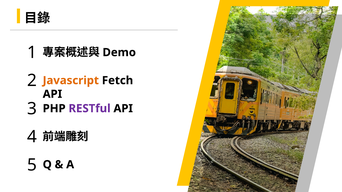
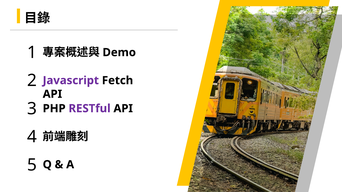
Javascript colour: orange -> purple (71, 81)
